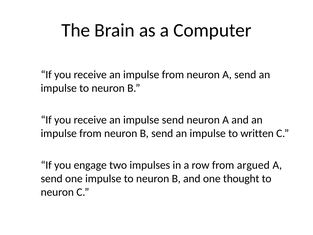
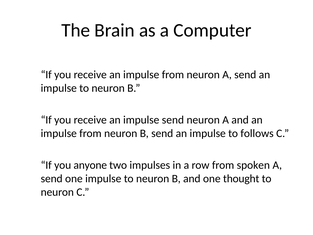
written: written -> follows (257, 133)
engage: engage -> anyone (90, 165)
argued: argued -> spoken (253, 165)
